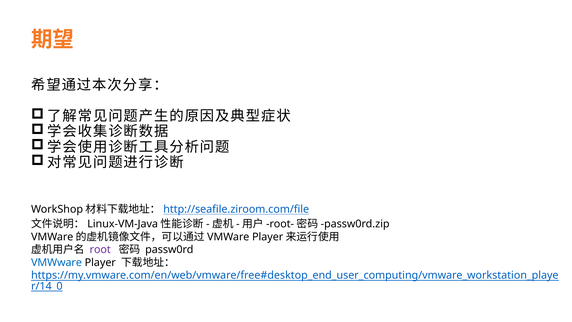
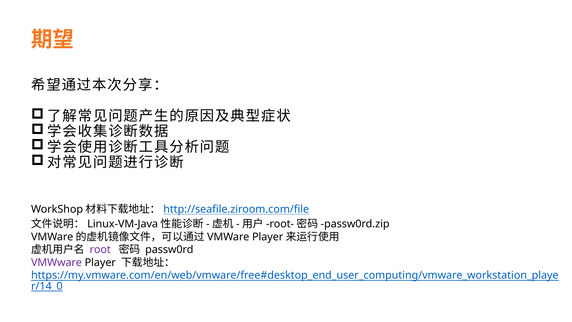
VMWware colour: blue -> purple (57, 262)
